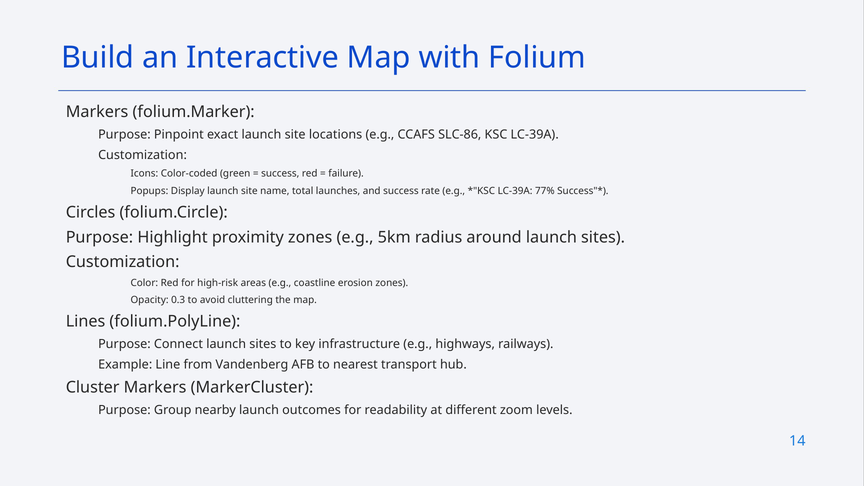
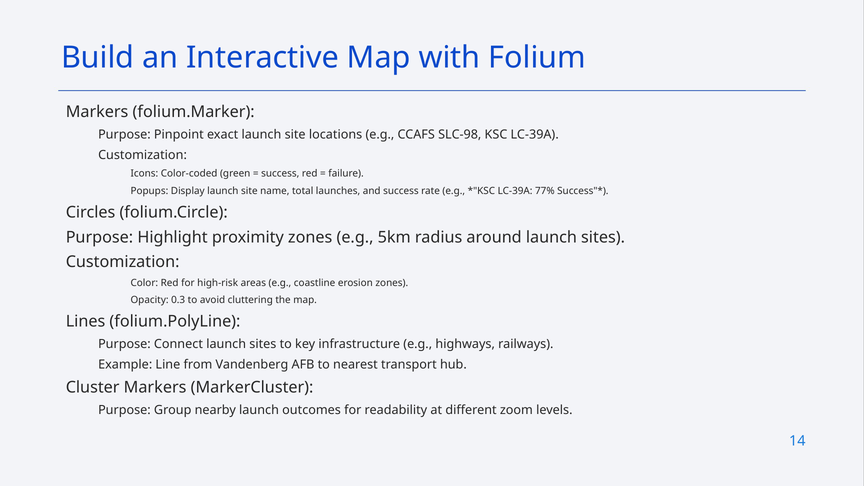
SLC-86: SLC-86 -> SLC-98 (460, 134)
